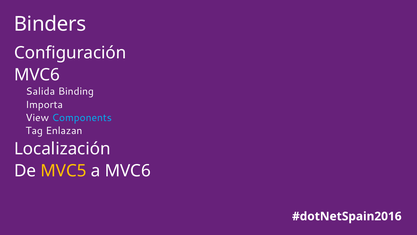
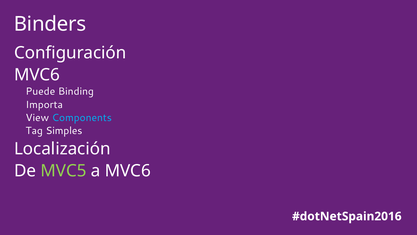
Salida: Salida -> Puede (40, 91)
Enlazan: Enlazan -> Simples (64, 131)
MVC5 colour: yellow -> light green (63, 171)
